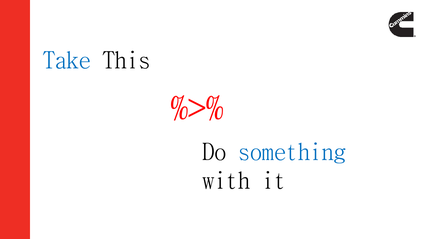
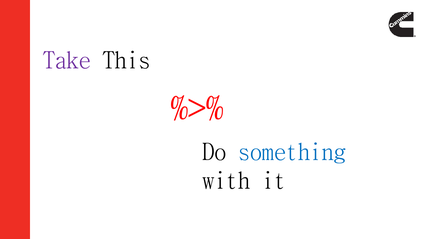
Take colour: blue -> purple (67, 60)
